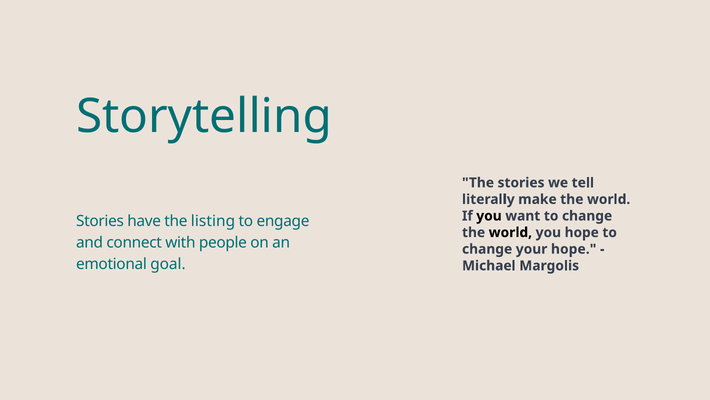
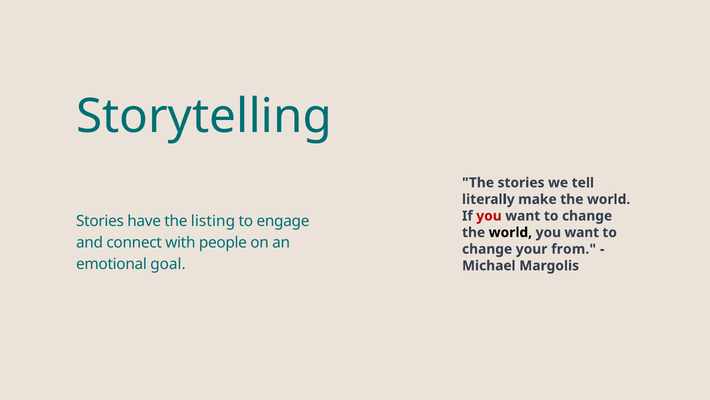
you colour: black -> red (489, 216)
hope: hope -> want (582, 232)
your hope: hope -> from (574, 249)
